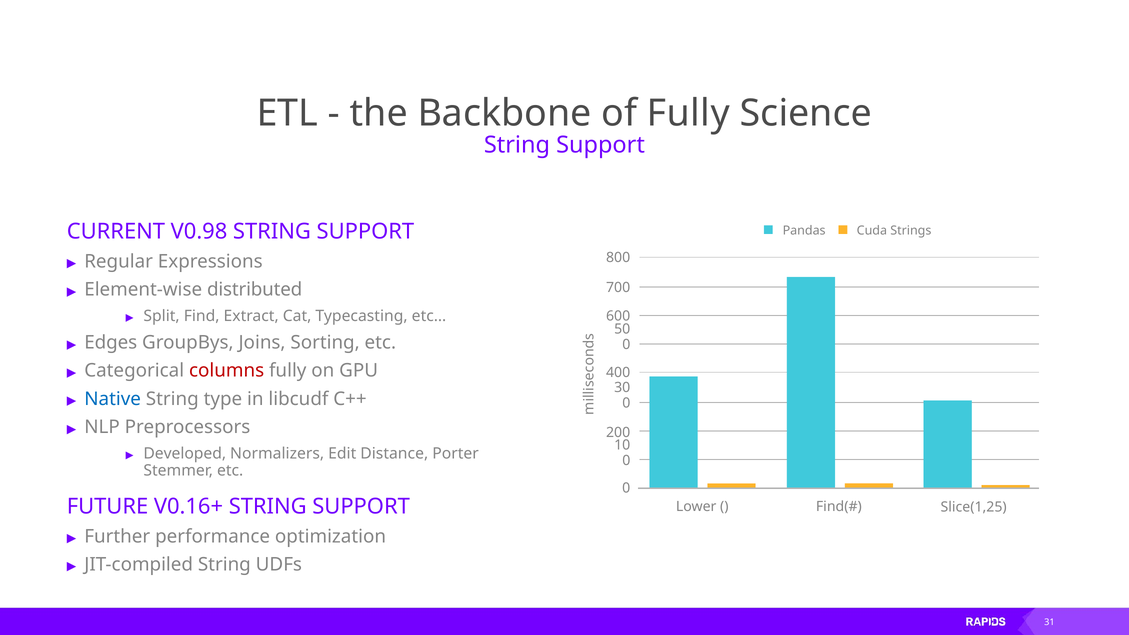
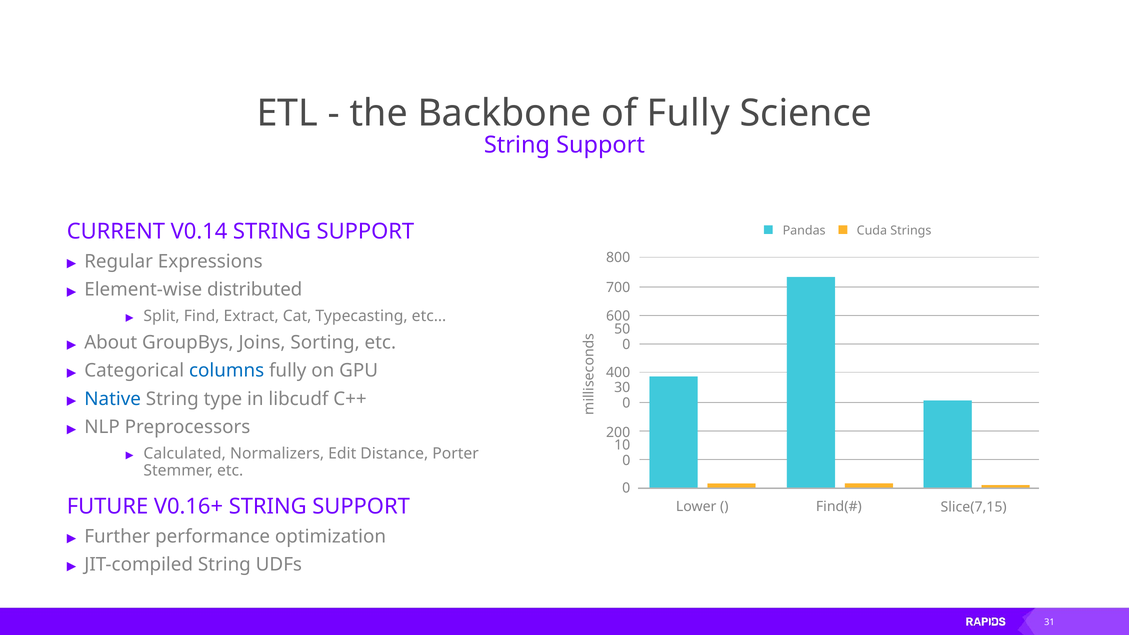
V0.98: V0.98 -> V0.14 (199, 232)
Edges: Edges -> About (111, 343)
columns colour: red -> blue (227, 371)
Developed: Developed -> Calculated (185, 454)
Slice(1,25: Slice(1,25 -> Slice(7,15 (974, 507)
